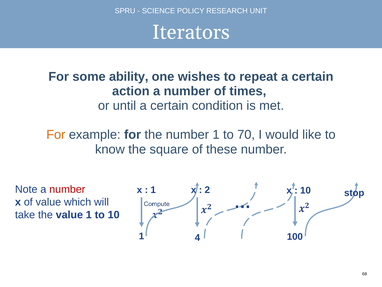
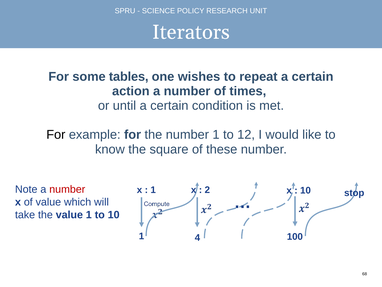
ability: ability -> tables (129, 76)
For colour: orange -> black (56, 135)
70: 70 -> 12 (246, 135)
